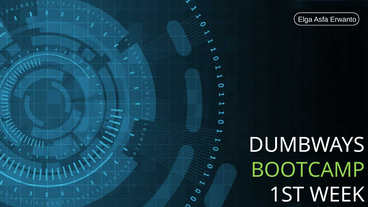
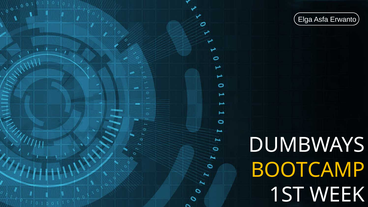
BOOTCAMP colour: light green -> yellow (308, 170)
